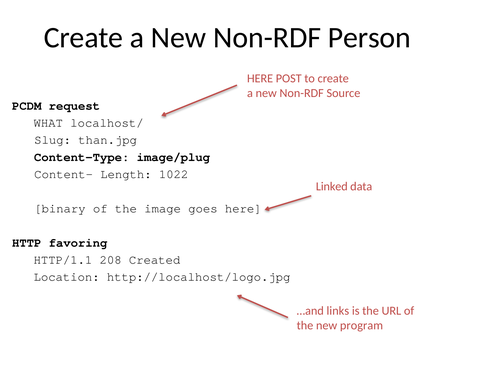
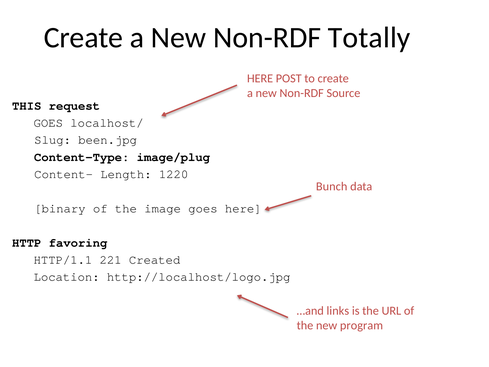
Person: Person -> Totally (369, 38)
PCDM: PCDM -> THIS (27, 106)
WHAT: WHAT -> GOES (48, 123)
than.jpg: than.jpg -> been.jpg (108, 140)
1022: 1022 -> 1220 (174, 174)
Linked: Linked -> Bunch (332, 186)
208: 208 -> 221 (111, 260)
